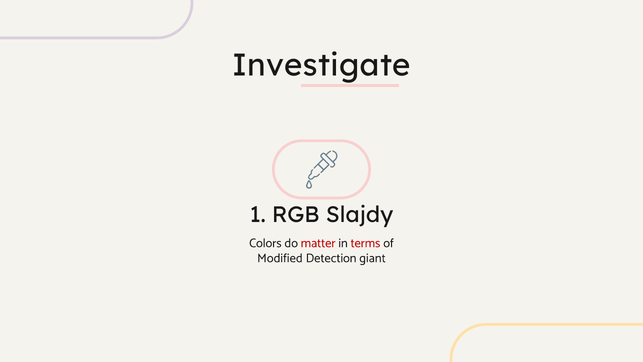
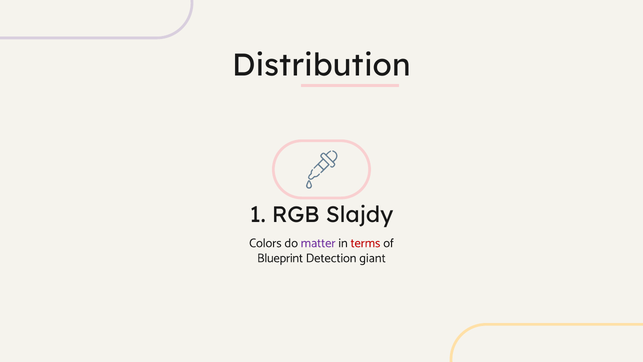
Investigate: Investigate -> Distribution (321, 65)
matter colour: red -> purple (318, 243)
Modified: Modified -> Blueprint (280, 258)
